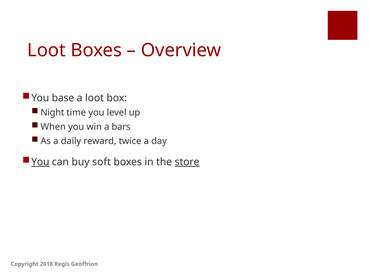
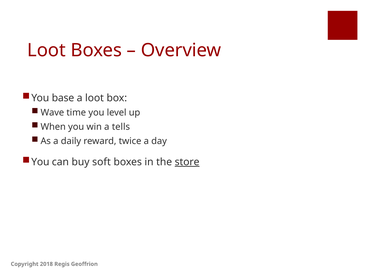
Night: Night -> Wave (52, 113)
bars: bars -> tells (121, 127)
You underline: present -> none (40, 162)
